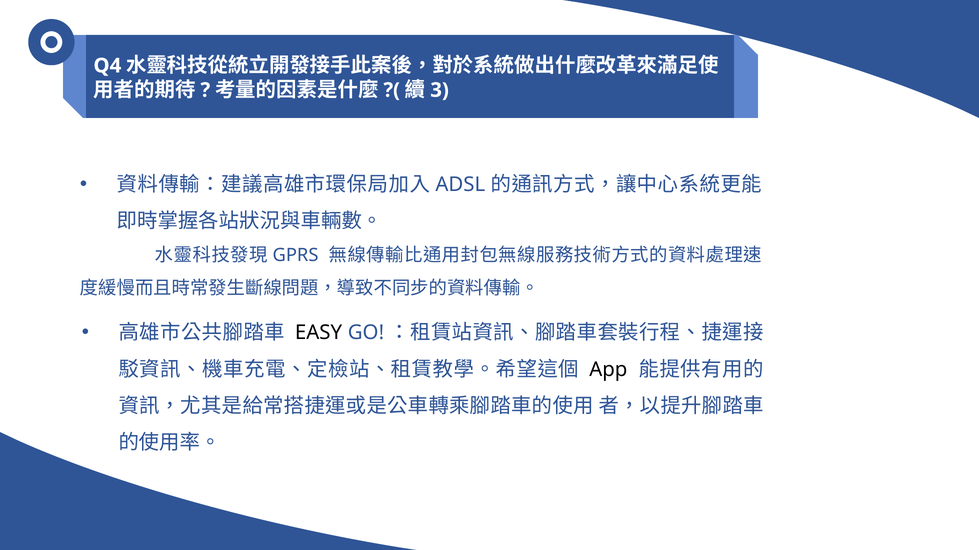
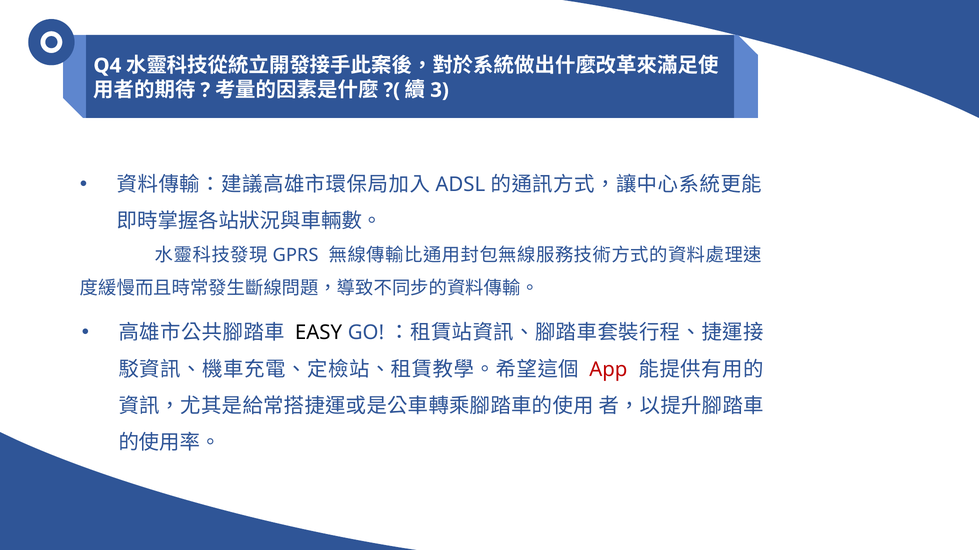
App colour: black -> red (608, 370)
